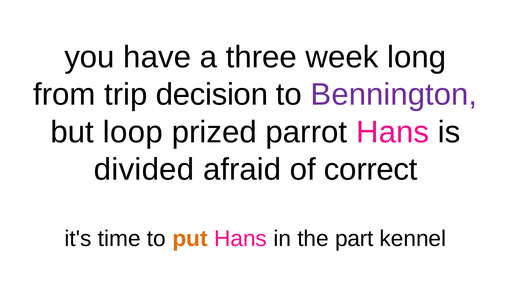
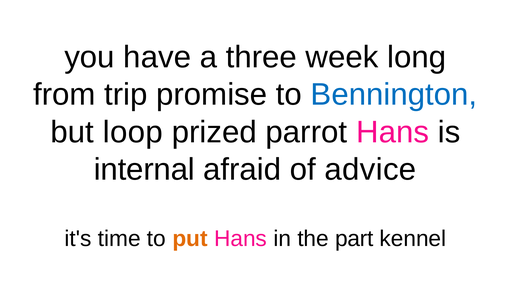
decision: decision -> promise (212, 95)
Bennington colour: purple -> blue (394, 95)
divided: divided -> internal (144, 170)
correct: correct -> advice (370, 170)
